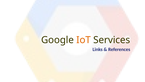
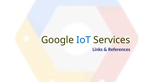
IoT colour: orange -> blue (84, 40)
